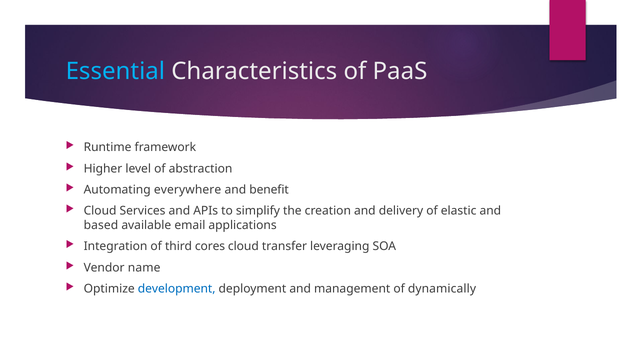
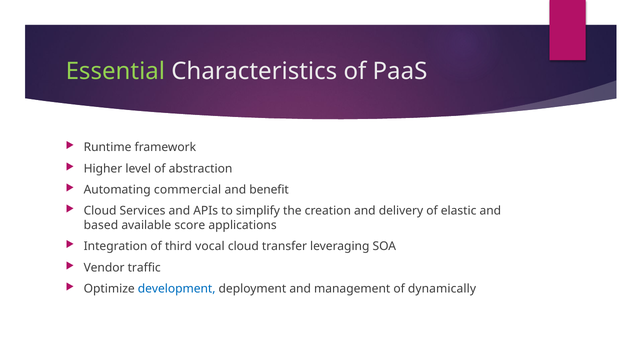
Essential colour: light blue -> light green (115, 72)
everywhere: everywhere -> commercial (188, 190)
email: email -> score (190, 225)
cores: cores -> vocal (210, 247)
name: name -> traffic (144, 268)
